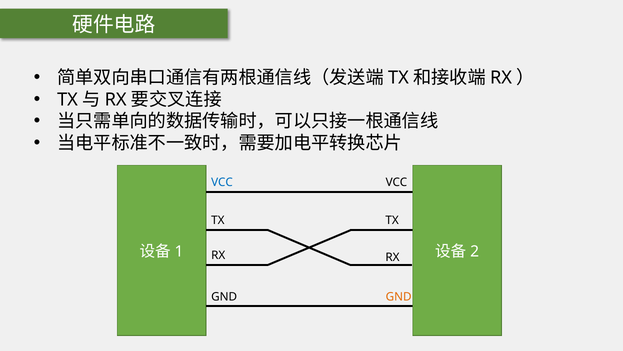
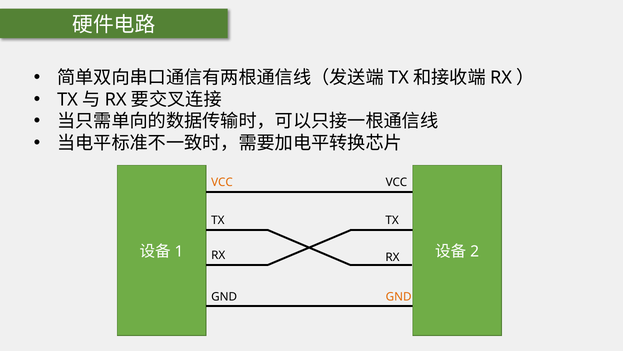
VCC colour: blue -> orange (222, 182)
